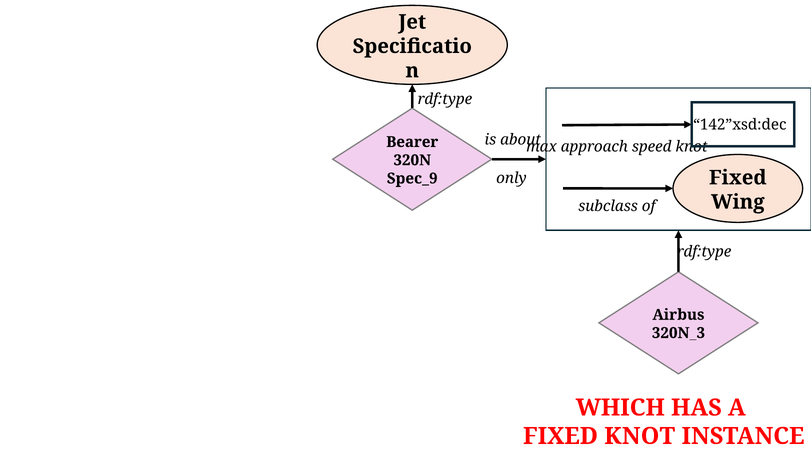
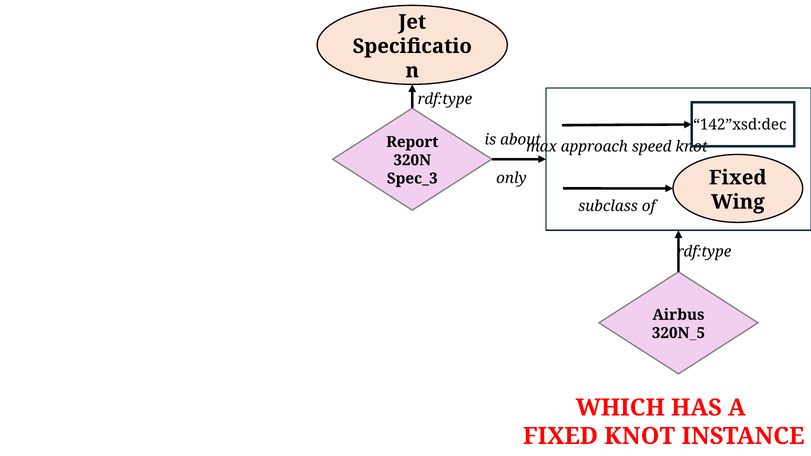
Bearer: Bearer -> Report (412, 142)
Spec_9: Spec_9 -> Spec_3 (412, 179)
320N_3: 320N_3 -> 320N_5 (678, 333)
